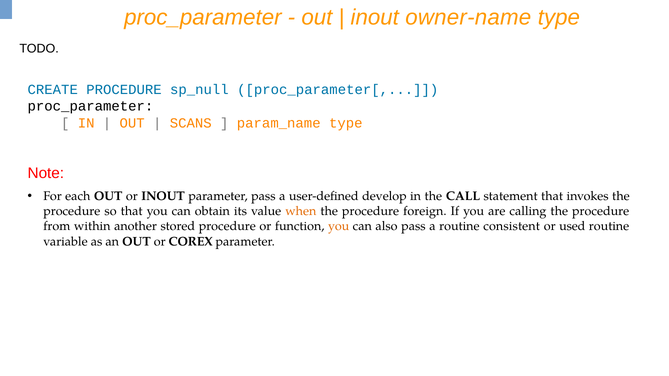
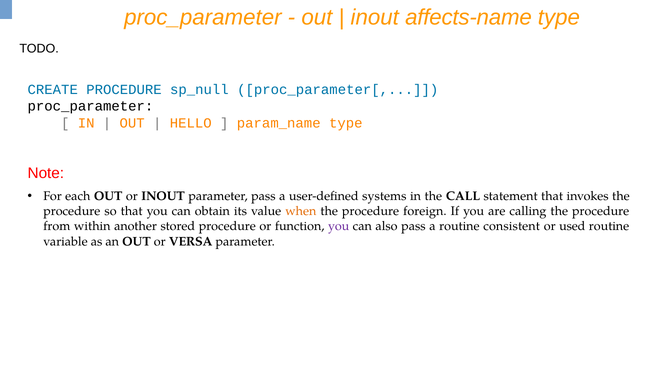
owner-name: owner-name -> affects-name (468, 17)
SCANS: SCANS -> HELLO (191, 123)
develop: develop -> systems (384, 196)
you colour: orange -> purple (339, 227)
COREX: COREX -> VERSA (191, 242)
